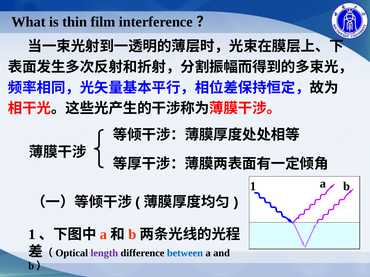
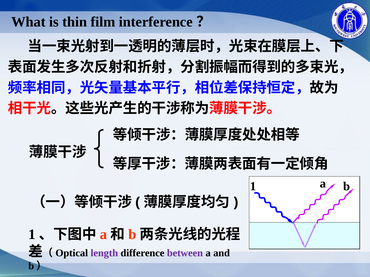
between colour: blue -> purple (185, 253)
